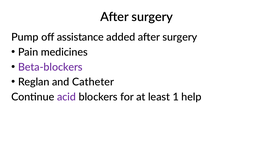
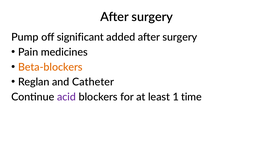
assistance: assistance -> significant (80, 37)
Beta-blockers colour: purple -> orange (50, 67)
help: help -> time (191, 97)
